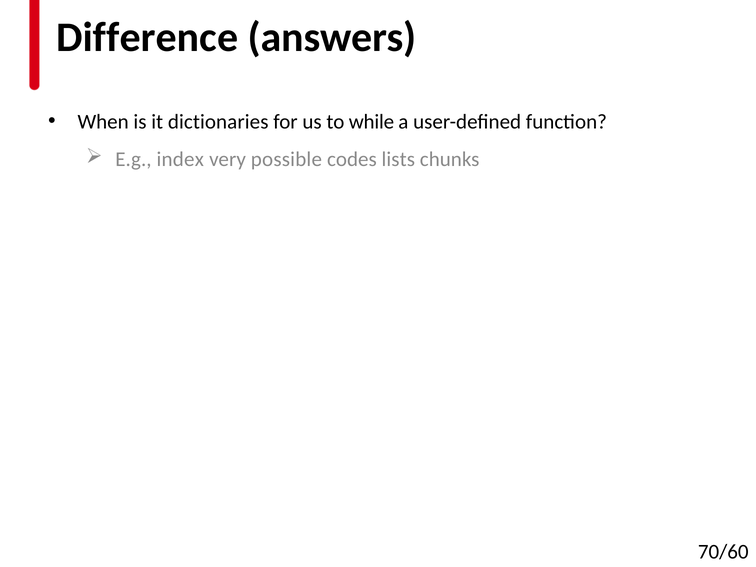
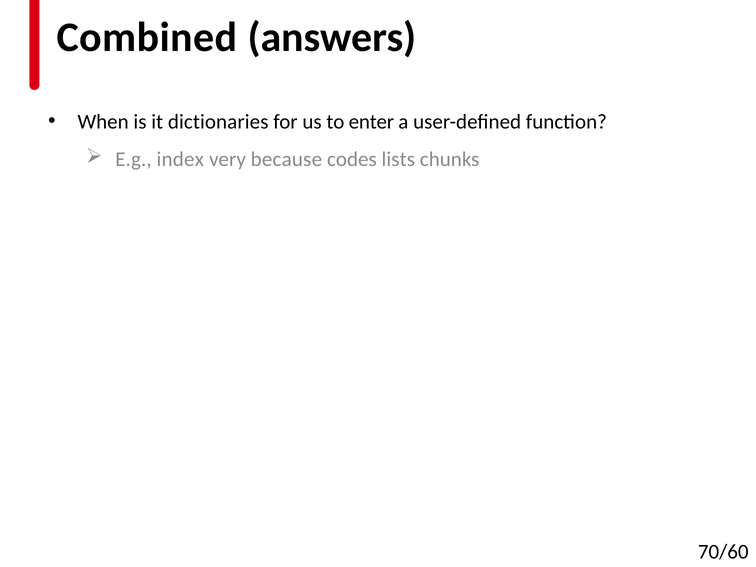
Difference: Difference -> Combined (147, 38)
while: while -> enter (371, 122)
possible: possible -> because (286, 160)
